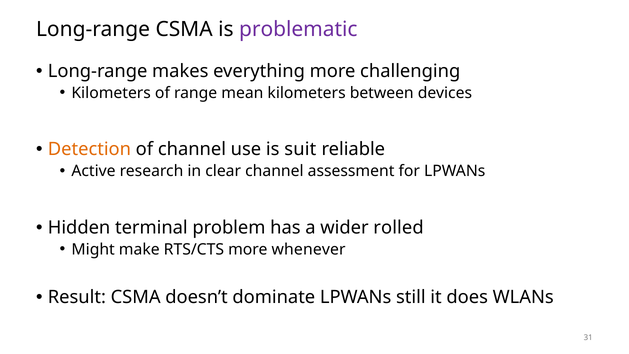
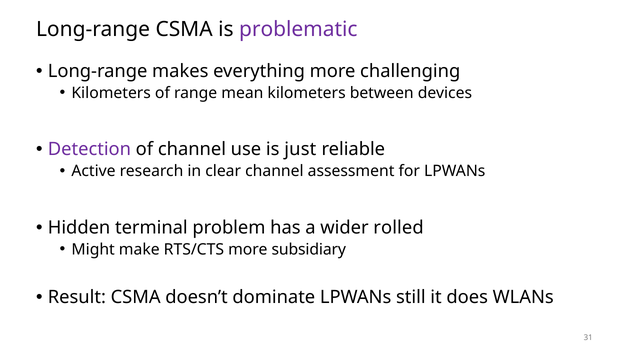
Detection colour: orange -> purple (89, 149)
suit: suit -> just (300, 149)
whenever: whenever -> subsidiary (309, 249)
